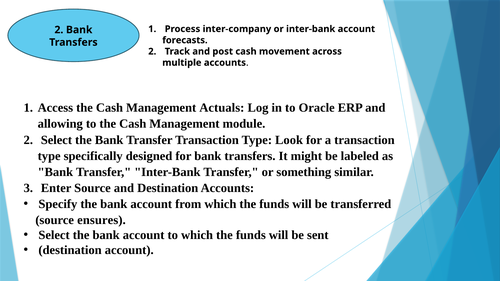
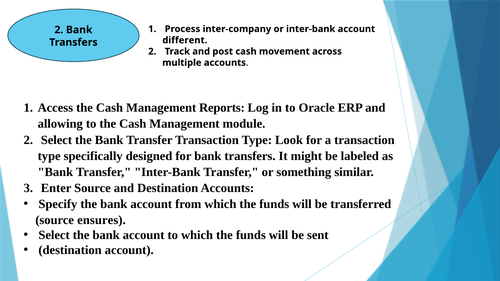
forecasts: forecasts -> different (185, 40)
Actuals: Actuals -> Reports (222, 108)
